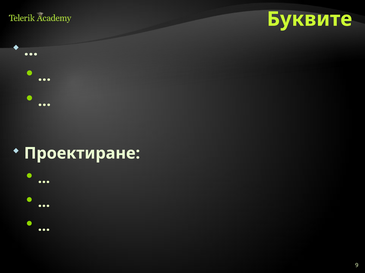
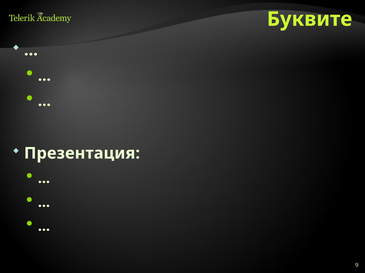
Проектиране: Проектиране -> Презентация (82, 154)
